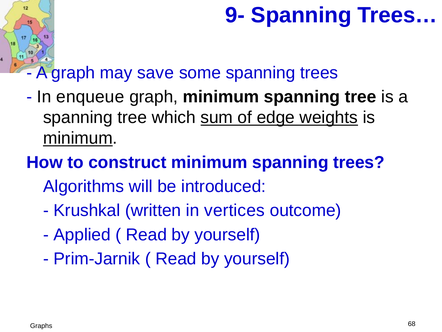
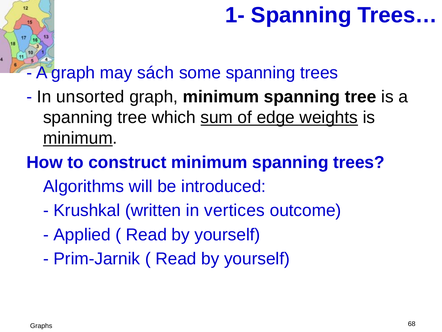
9-: 9- -> 1- (235, 15)
save: save -> sách (156, 73)
enqueue: enqueue -> unsorted (90, 97)
